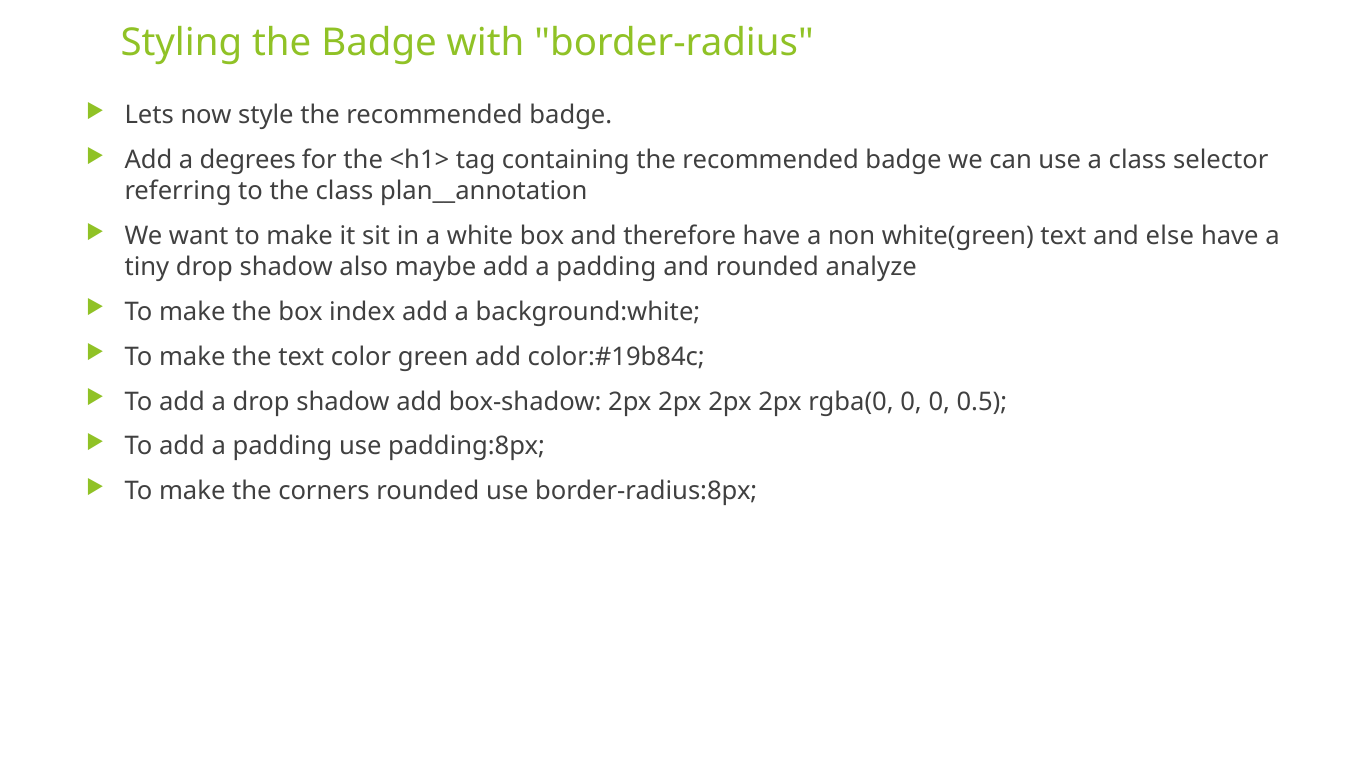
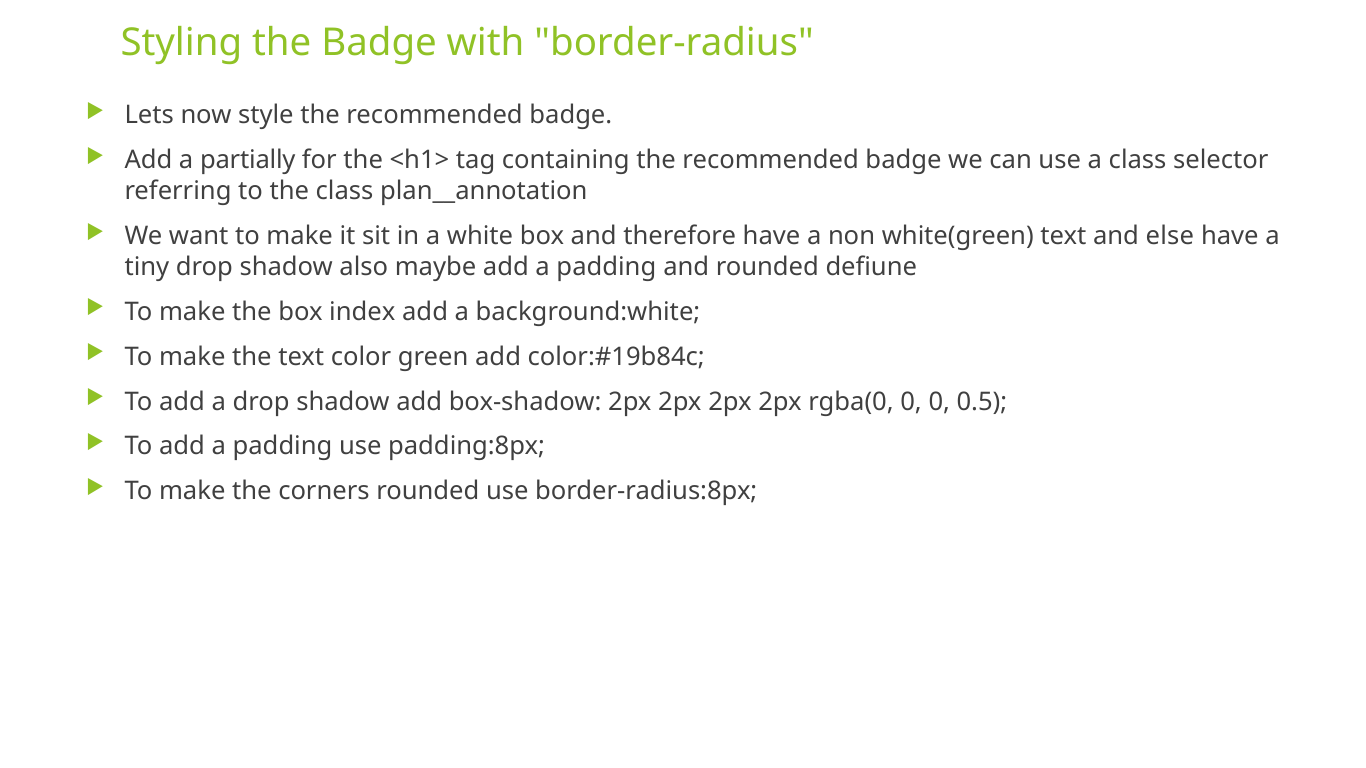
degrees: degrees -> partially (248, 160)
analyze: analyze -> defiune (871, 267)
